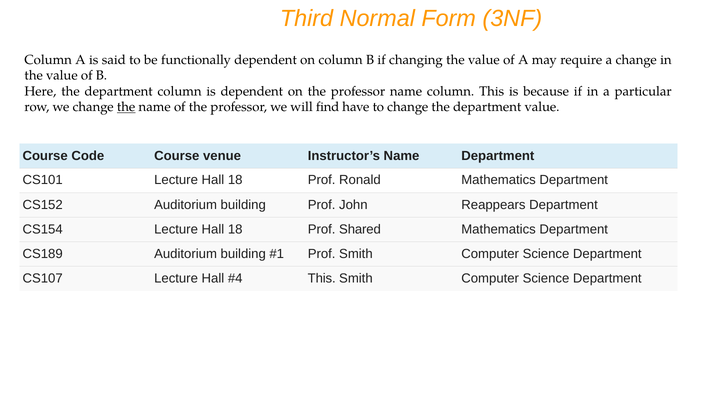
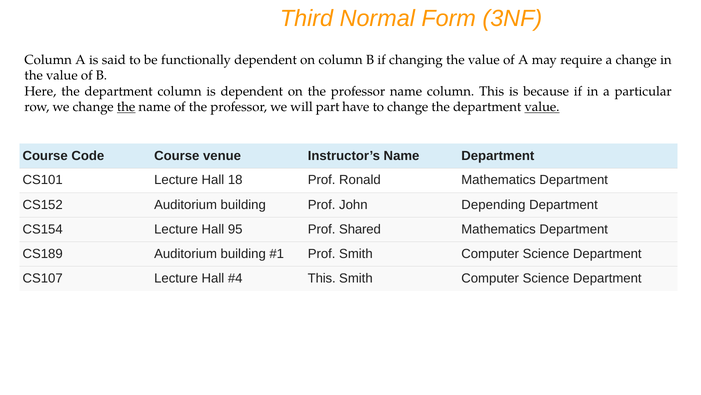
find: find -> part (328, 107)
value underline: none -> present (542, 107)
Reappears: Reappears -> Depending (493, 204)
CS154 Lecture Hall 18: 18 -> 95 (235, 229)
